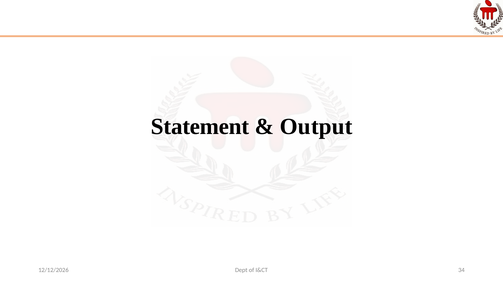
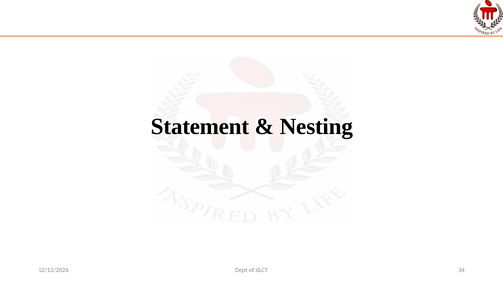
Output: Output -> Nesting (316, 126)
